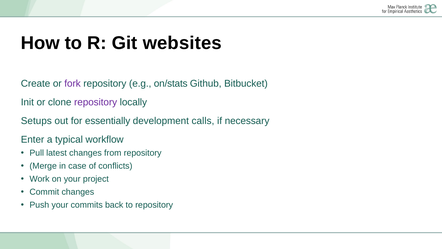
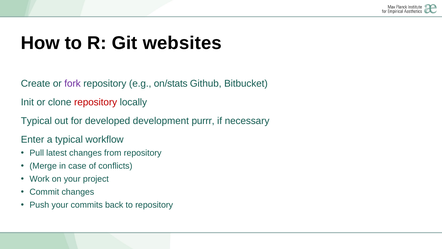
repository colour: purple -> red (96, 102)
Setups: Setups -> Typical (36, 121)
essentially: essentially -> developed (108, 121)
calls: calls -> purrr (203, 121)
